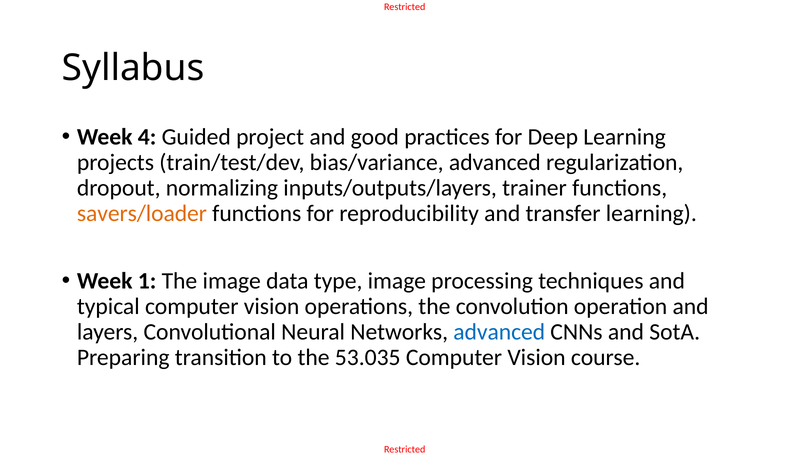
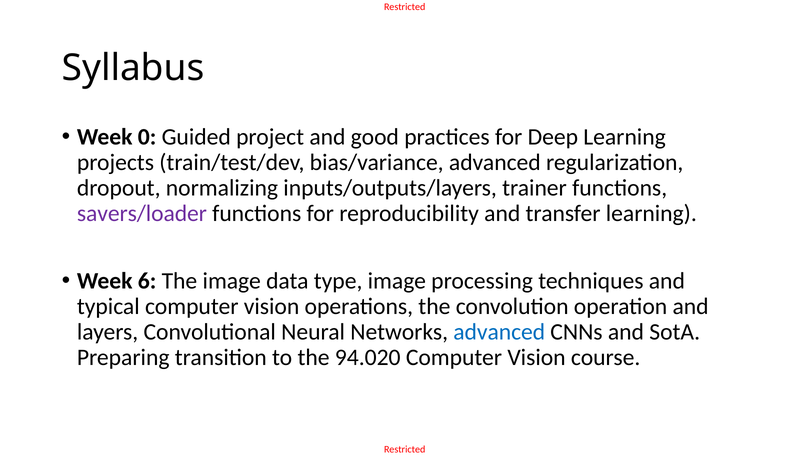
4: 4 -> 0 (147, 137)
savers/loader colour: orange -> purple (142, 214)
1: 1 -> 6 (147, 281)
53.035: 53.035 -> 94.020 (368, 358)
